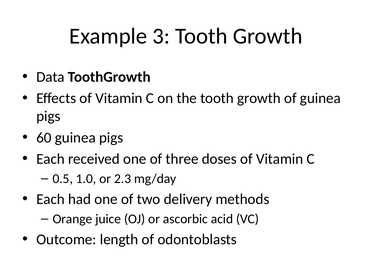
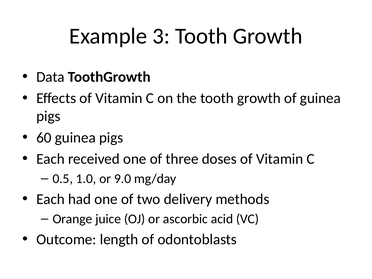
2.3: 2.3 -> 9.0 (123, 179)
